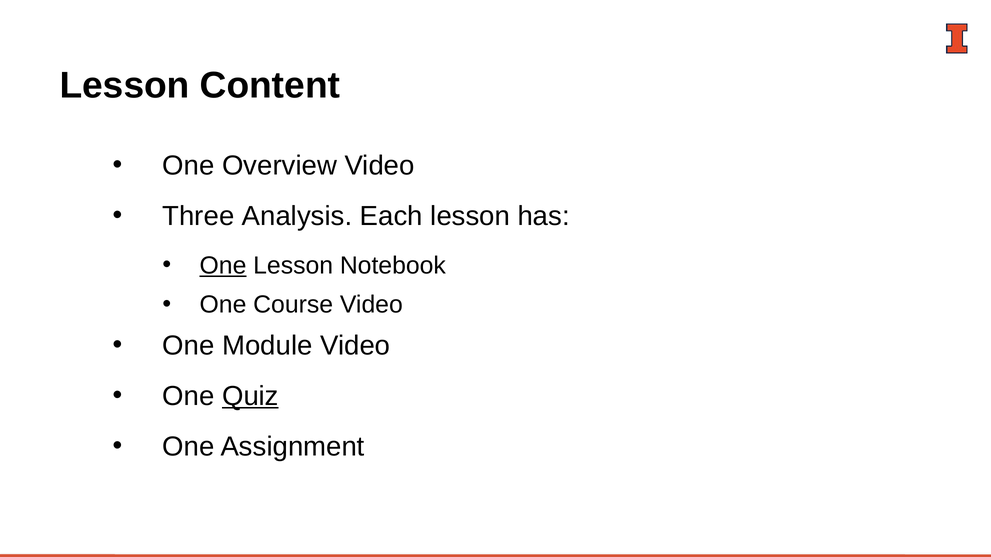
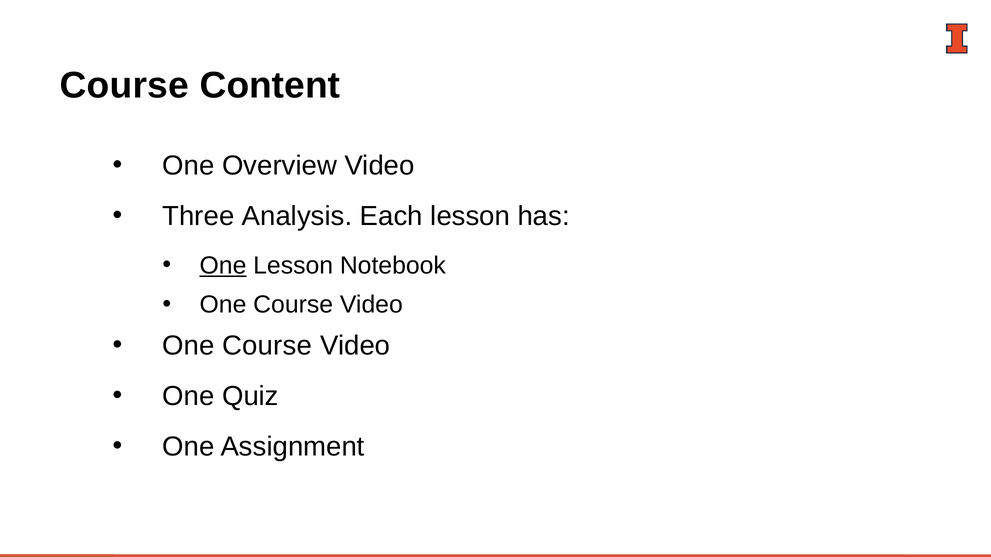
Lesson: Lesson -> Course (124, 85)
Module: Module -> Course (267, 346)
Quiz underline: present -> none (250, 396)
